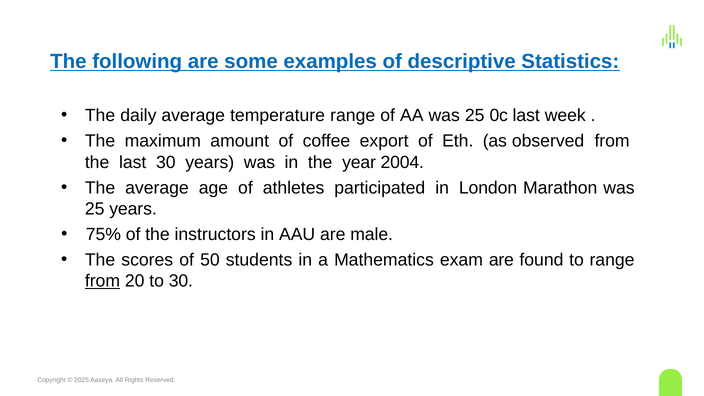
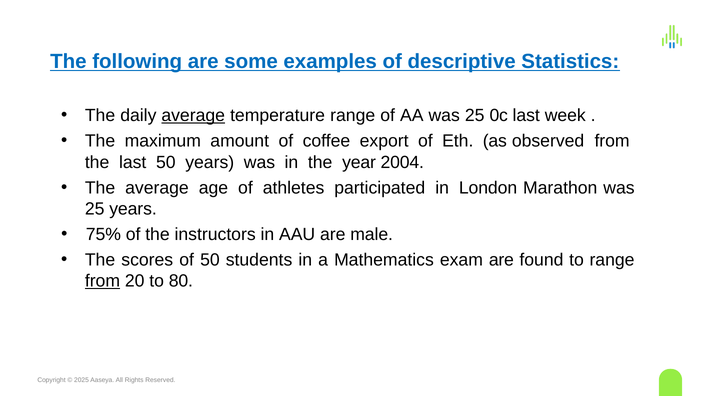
average underline: none -> present (193, 116)
last 30: 30 -> 50 (166, 162)
to 30: 30 -> 80 (181, 281)
